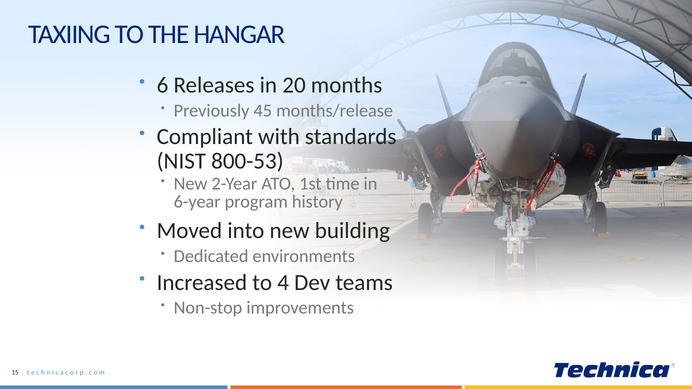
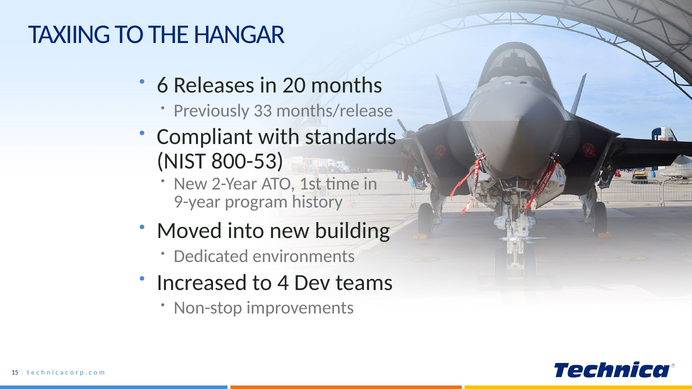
45: 45 -> 33 (263, 111)
6-year: 6-year -> 9-year (197, 202)
